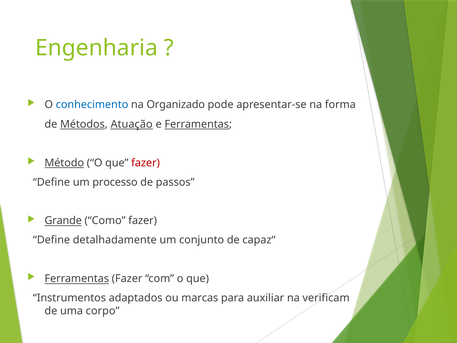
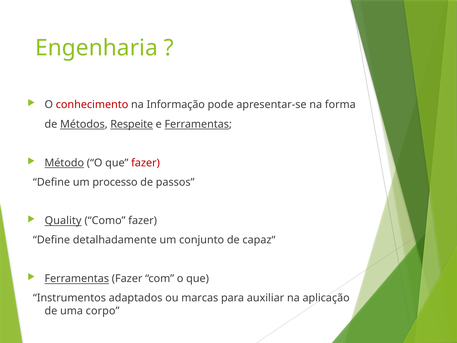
conhecimento colour: blue -> red (92, 105)
Organizado: Organizado -> Informação (176, 105)
Atuação: Atuação -> Respeite (132, 124)
Grande: Grande -> Quality (63, 221)
verificam: verificam -> aplicação (326, 298)
